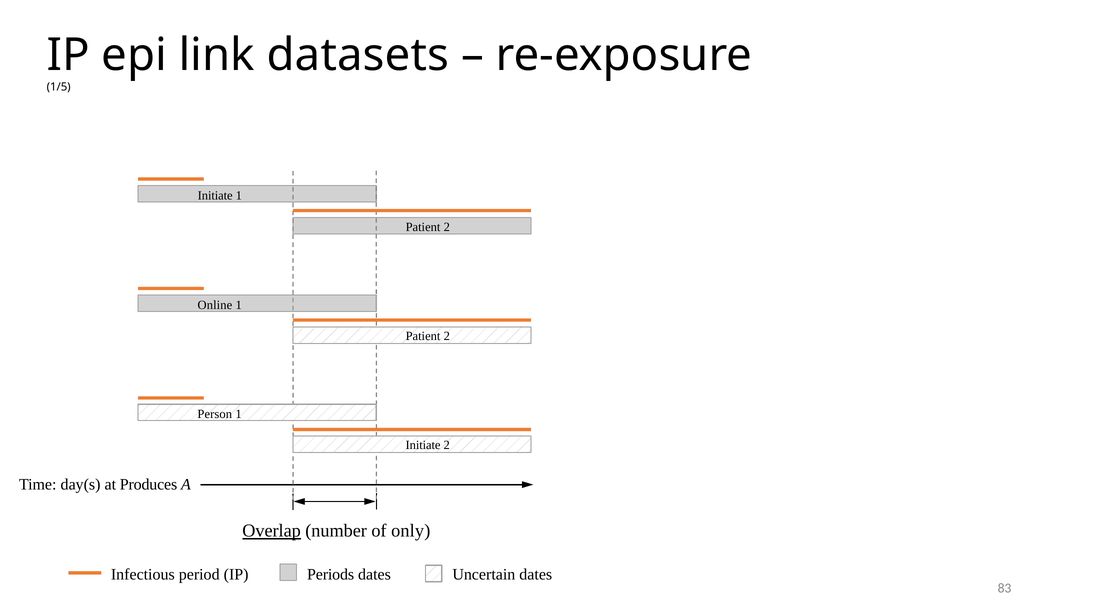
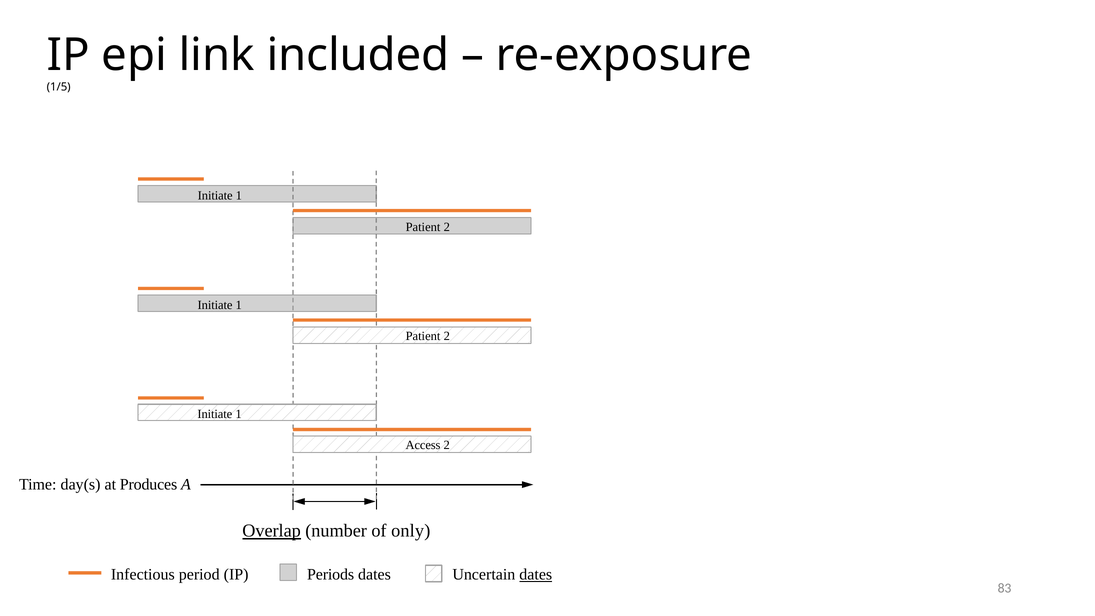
datasets: datasets -> included (358, 55)
Online: Online -> Initiate (215, 305)
Person: Person -> Initiate (215, 414)
Initiate: Initiate -> Access (423, 445)
dates underline: none -> present (536, 575)
